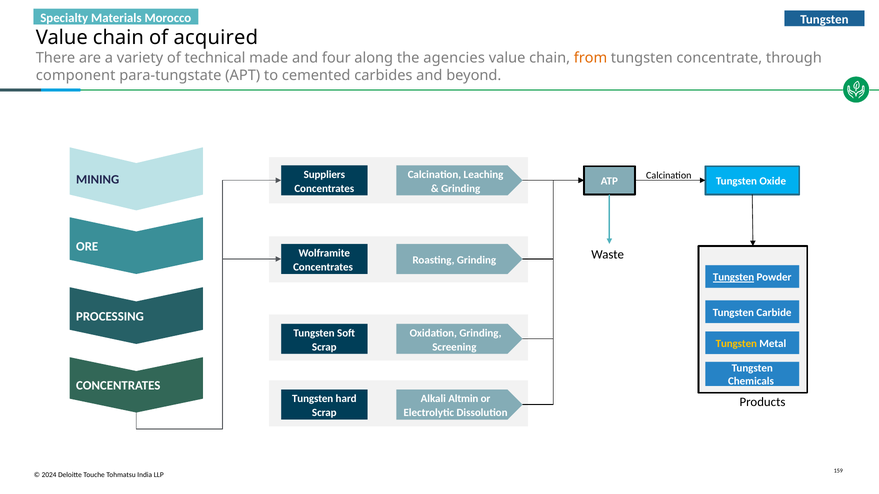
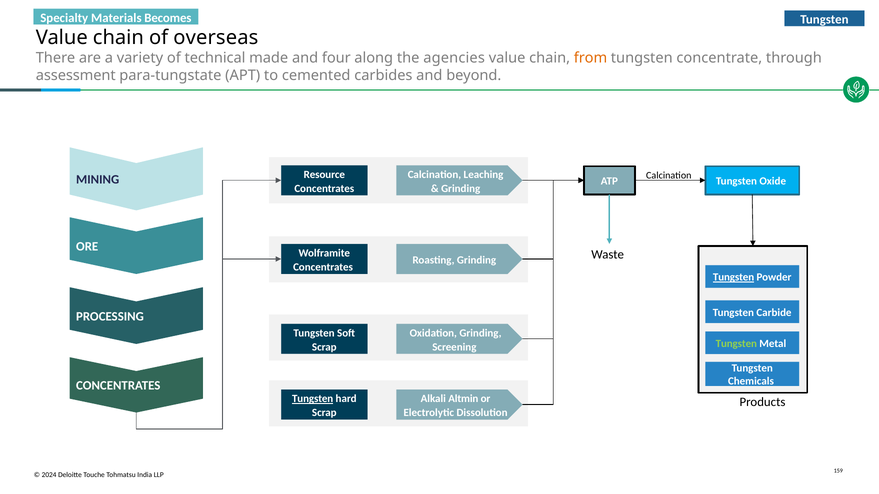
Morocco: Morocco -> Becomes (168, 18)
acquired: acquired -> overseas (216, 37)
component: component -> assessment (76, 75)
Suppliers: Suppliers -> Resource (324, 175)
Tungsten colour: yellow -> light green (736, 344)
Tungsten underline: none -> present (313, 399)
